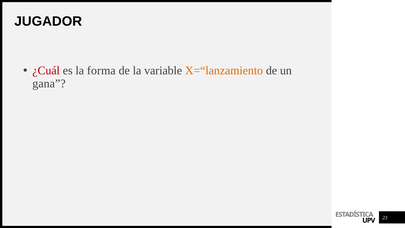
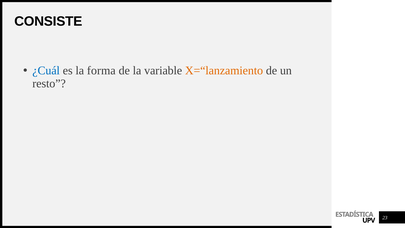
JUGADOR: JUGADOR -> CONSISTE (48, 21)
¿Cuál colour: red -> blue (46, 71)
gana: gana -> resto (49, 83)
